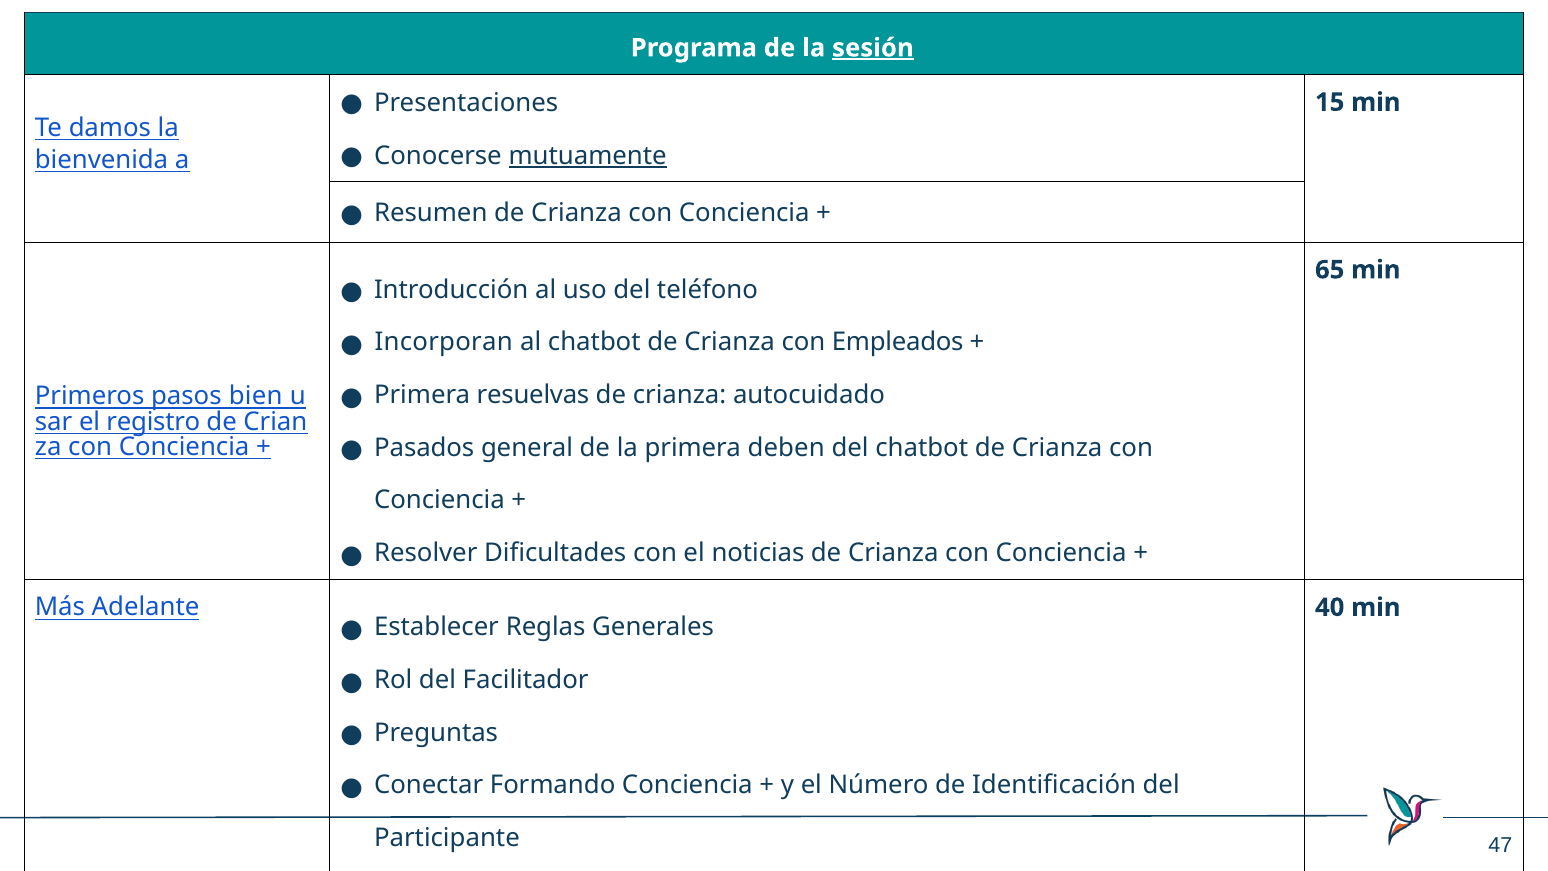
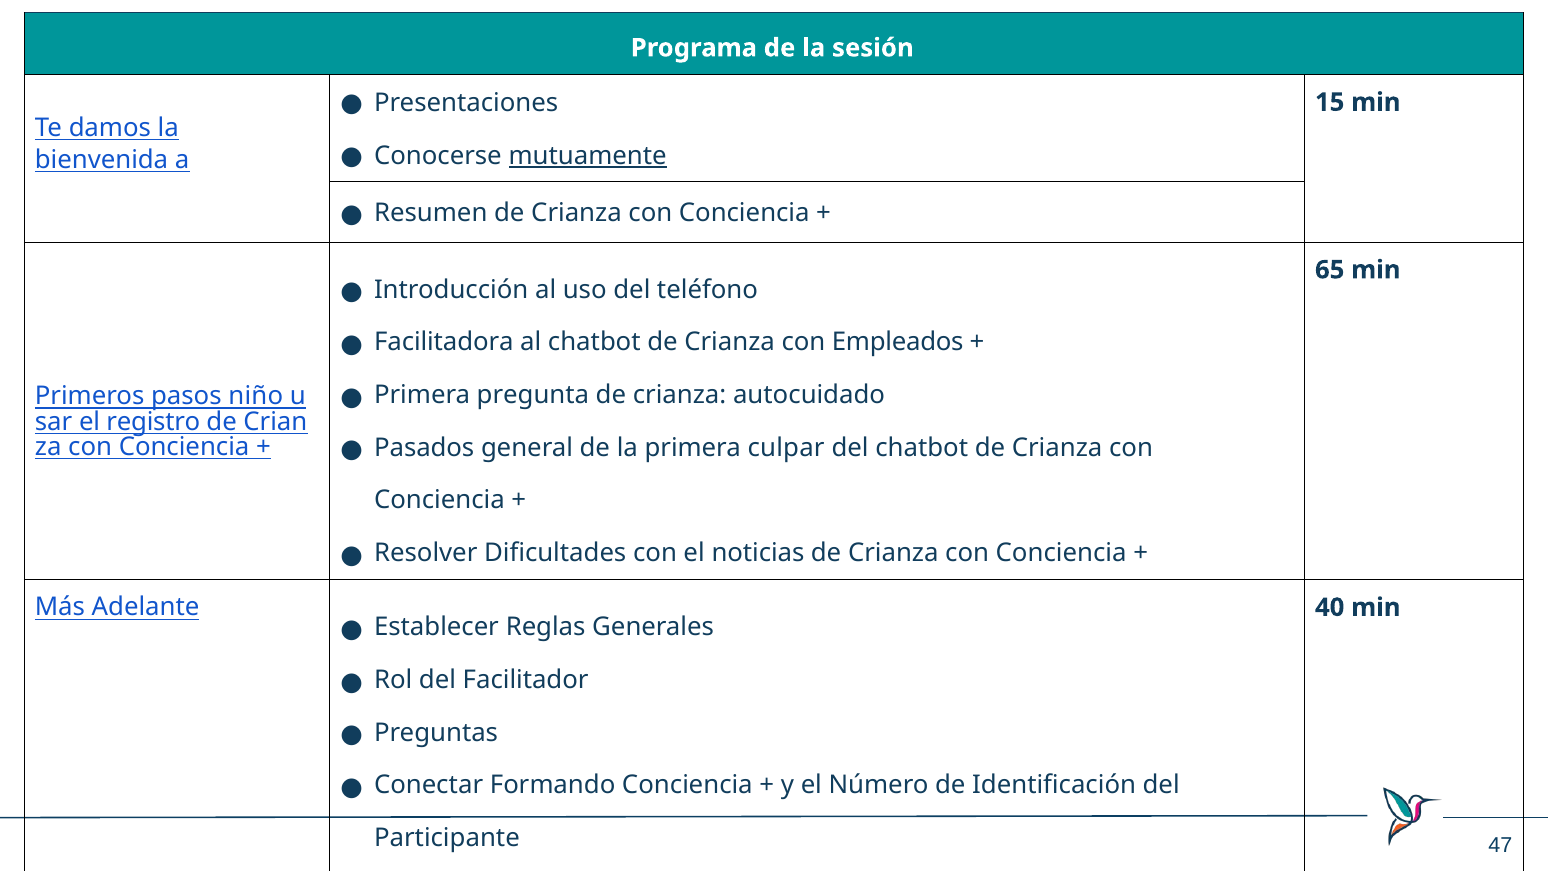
sesión underline: present -> none (873, 48)
Incorporan: Incorporan -> Facilitadora (444, 342)
resuelvas: resuelvas -> pregunta (533, 395)
bien: bien -> niño (256, 396)
deben: deben -> culpar (786, 448)
